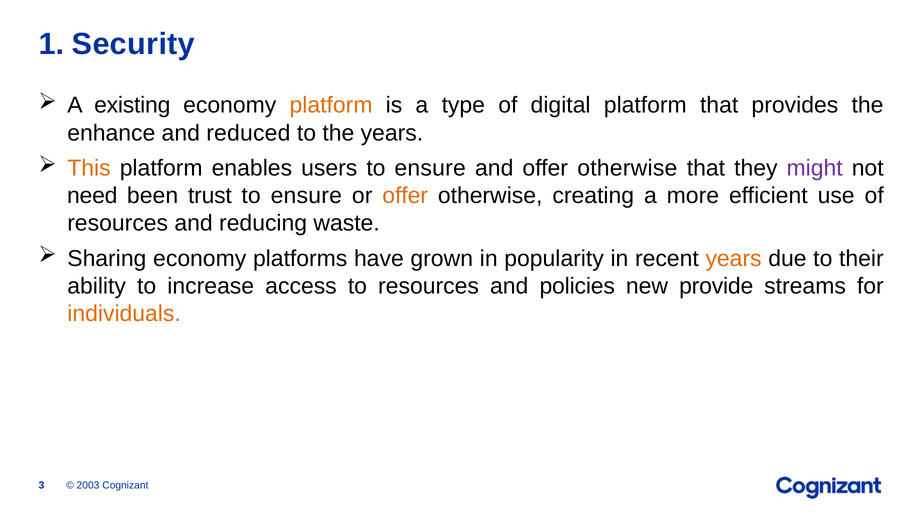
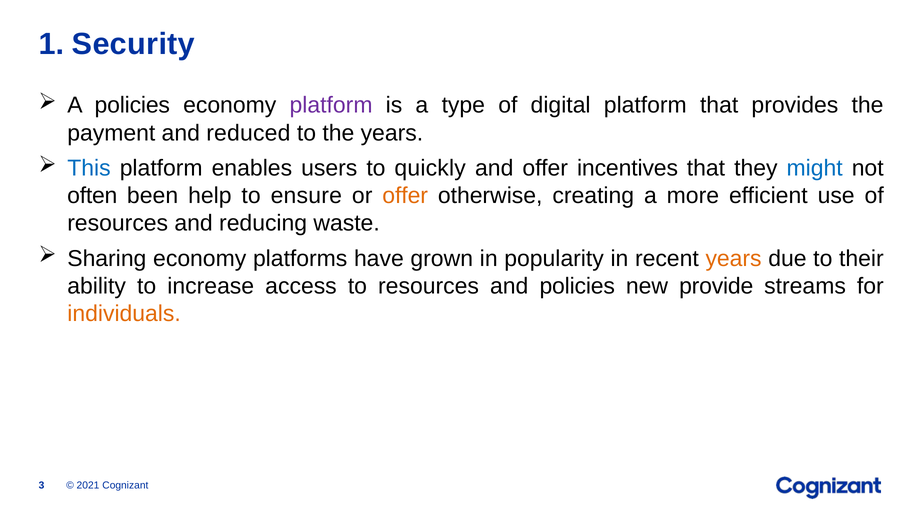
A existing: existing -> policies (132, 105)
platform colour: orange -> purple (331, 105)
enhance: enhance -> payment (111, 133)
This colour: orange -> blue (89, 168)
users to ensure: ensure -> quickly (430, 168)
and offer otherwise: otherwise -> incentives (628, 168)
might colour: purple -> blue (815, 168)
need: need -> often (92, 196)
trust: trust -> help (210, 196)
2003: 2003 -> 2021 (88, 485)
